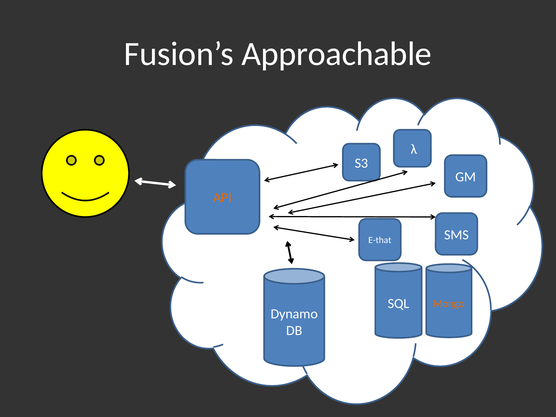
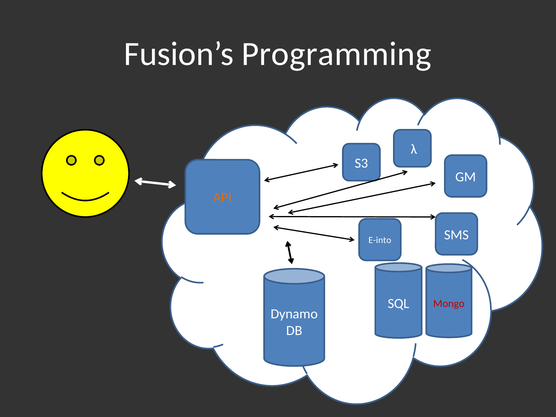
Approachable: Approachable -> Programming (336, 54)
E-that: E-that -> E-into (380, 240)
Mongo colour: orange -> red (449, 304)
